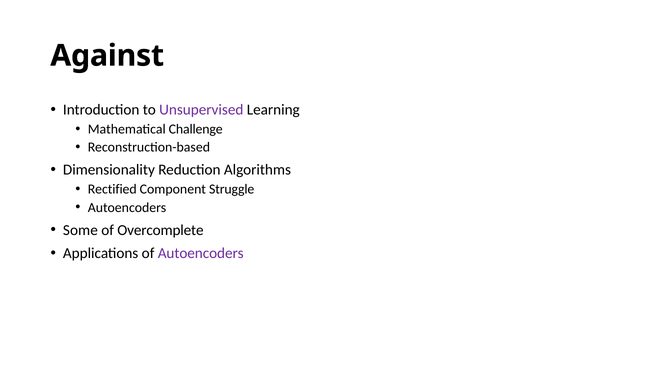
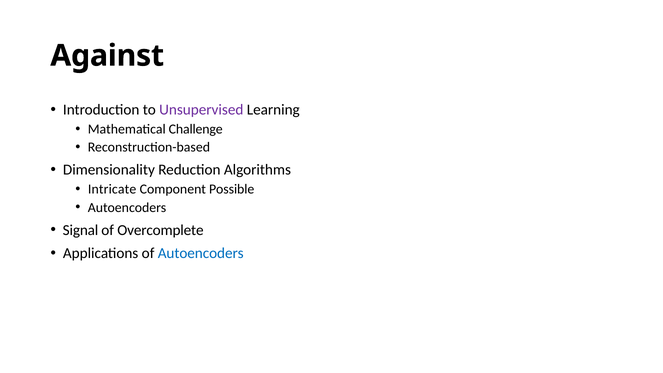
Rectified: Rectified -> Intricate (112, 189)
Struggle: Struggle -> Possible (232, 189)
Some: Some -> Signal (81, 230)
Autoencoders colour: purple -> blue (201, 253)
